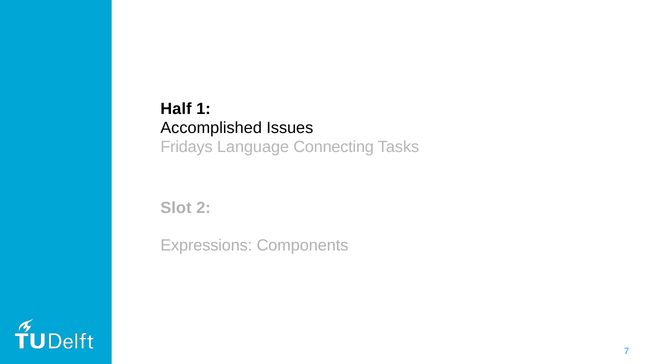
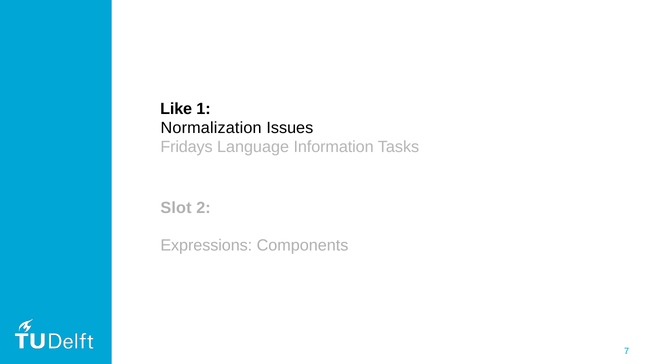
Half: Half -> Like (176, 109)
Accomplished: Accomplished -> Normalization (211, 128)
Connecting: Connecting -> Information (334, 147)
